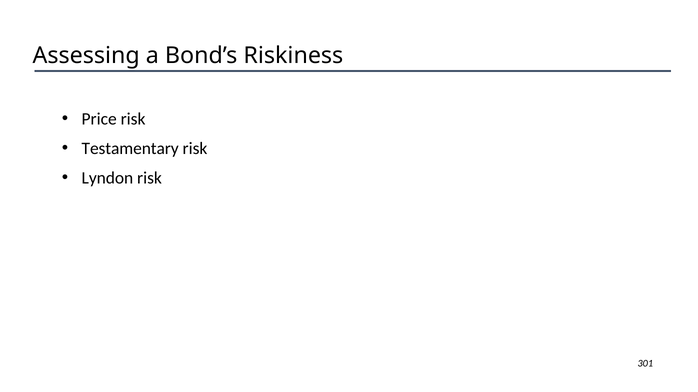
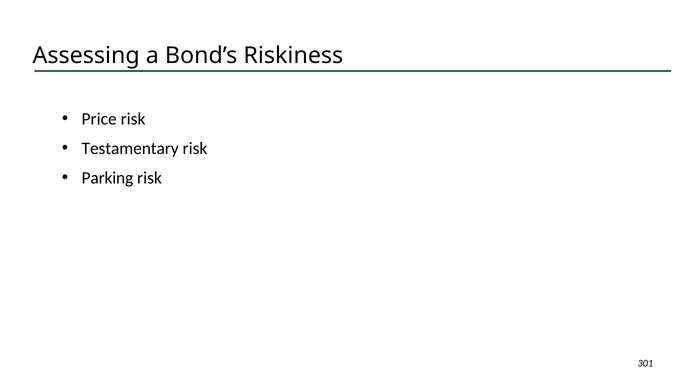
Lyndon: Lyndon -> Parking (107, 178)
